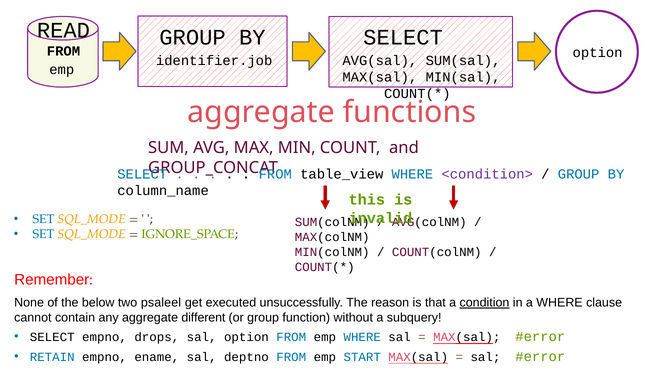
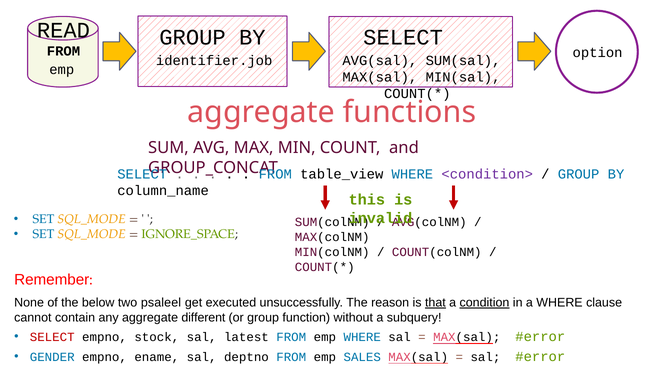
that underline: none -> present (435, 302)
SELECT colour: black -> red (52, 337)
drops: drops -> stock (157, 337)
sal option: option -> latest (246, 337)
RETAIN: RETAIN -> GENDER (52, 357)
START: START -> SALES (362, 357)
